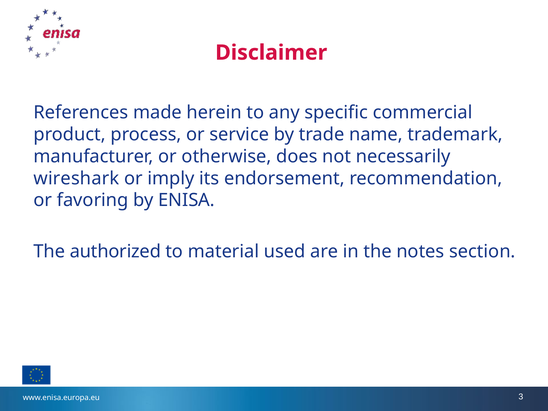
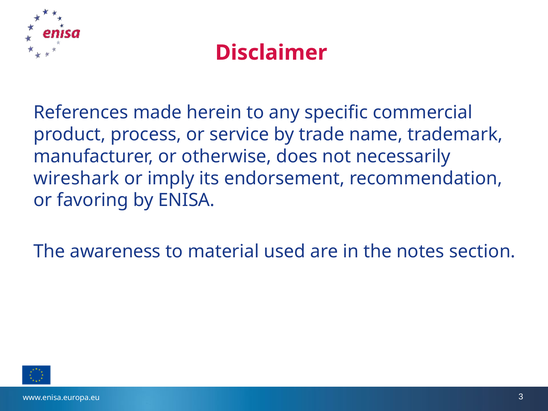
authorized: authorized -> awareness (115, 251)
